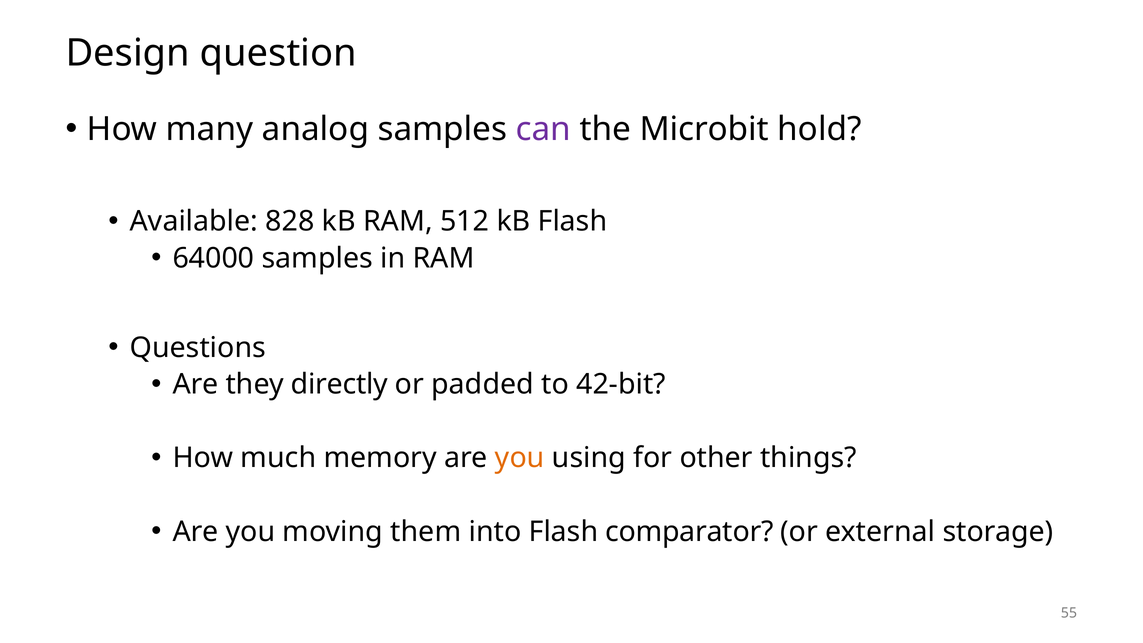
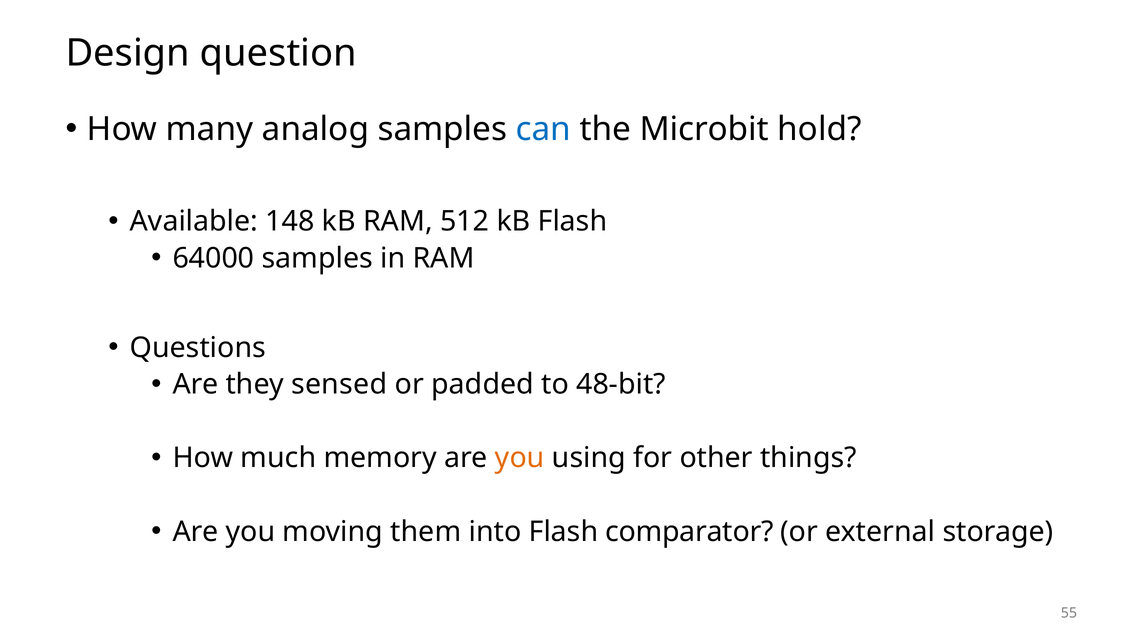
can colour: purple -> blue (543, 129)
828: 828 -> 148 (290, 221)
directly: directly -> sensed (339, 384)
42-bit: 42-bit -> 48-bit (621, 384)
